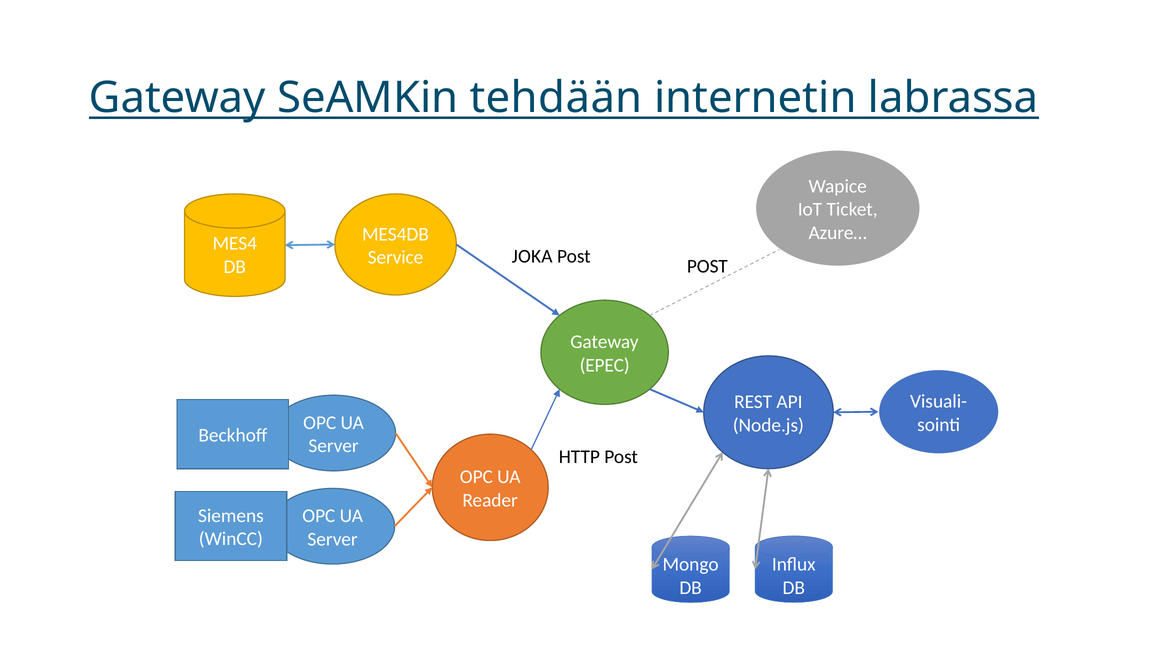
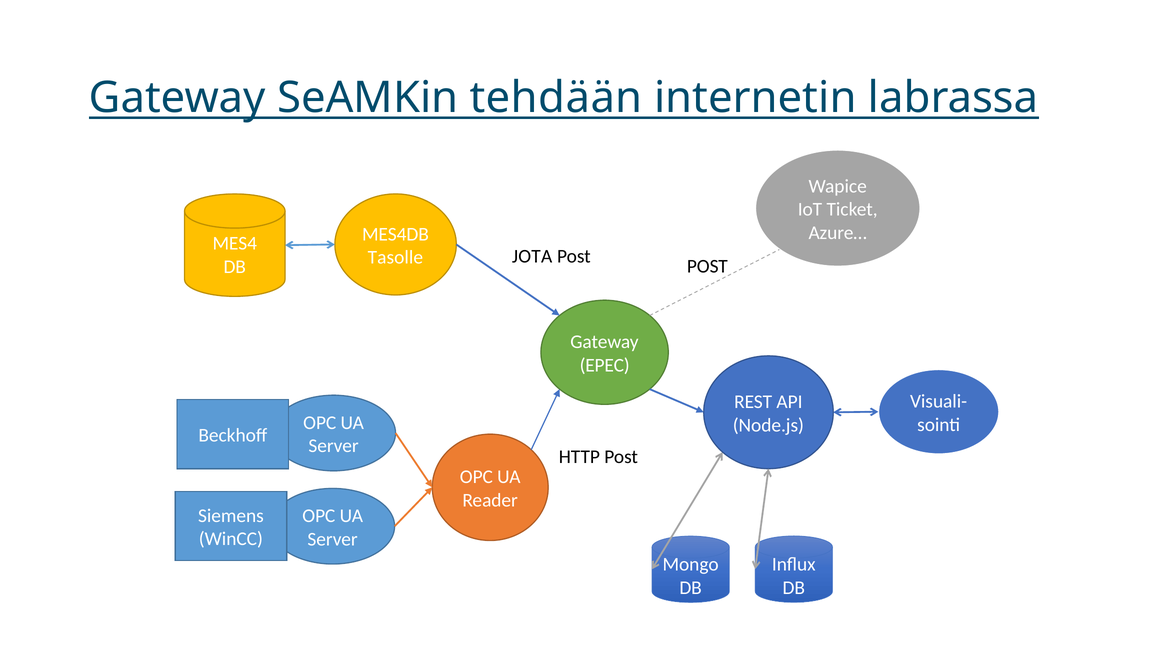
JOKA: JOKA -> JOTA (532, 257)
Service: Service -> Tasolle (395, 258)
